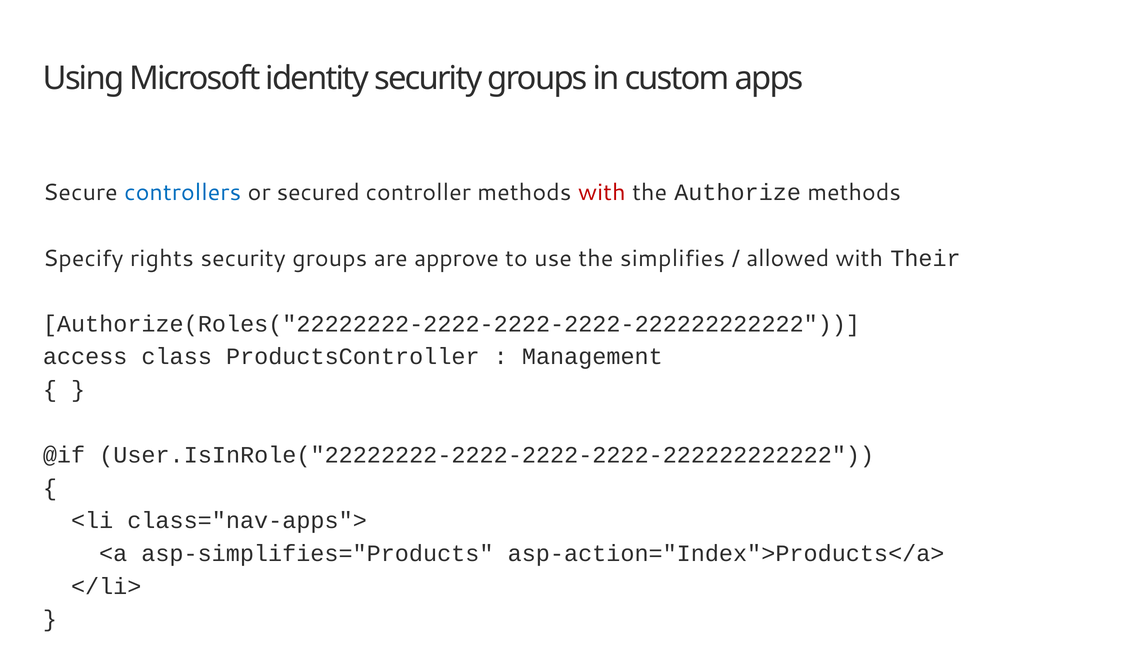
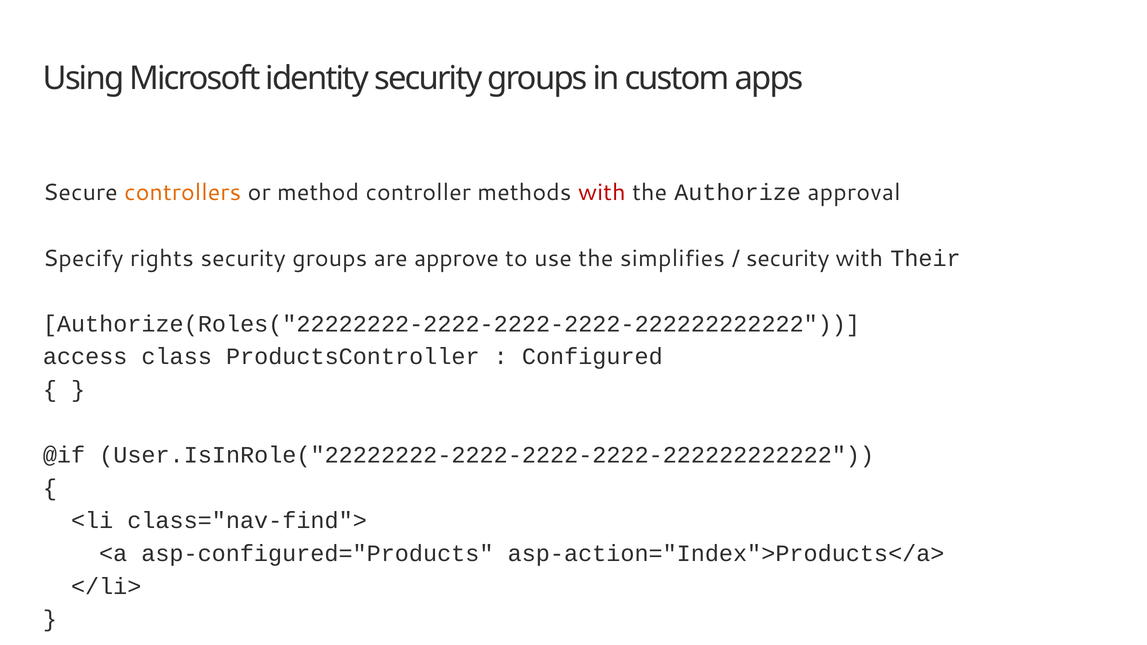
controllers colour: blue -> orange (183, 193)
secured: secured -> method (318, 193)
Authorize methods: methods -> approval (854, 193)
allowed: allowed -> security (788, 258)
Management: Management -> Configured (592, 357)
class="nav-apps">: class="nav-apps"> -> class="nav-find"> (247, 521)
asp-simplifies="Products: asp-simplifies="Products -> asp-configured="Products (317, 554)
